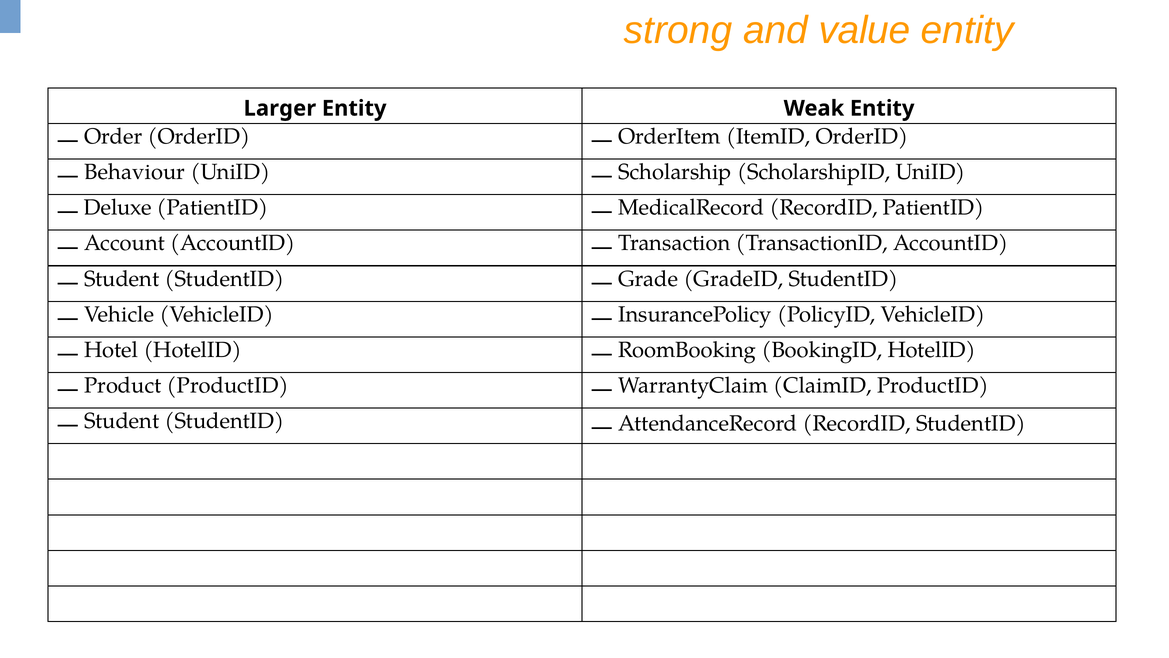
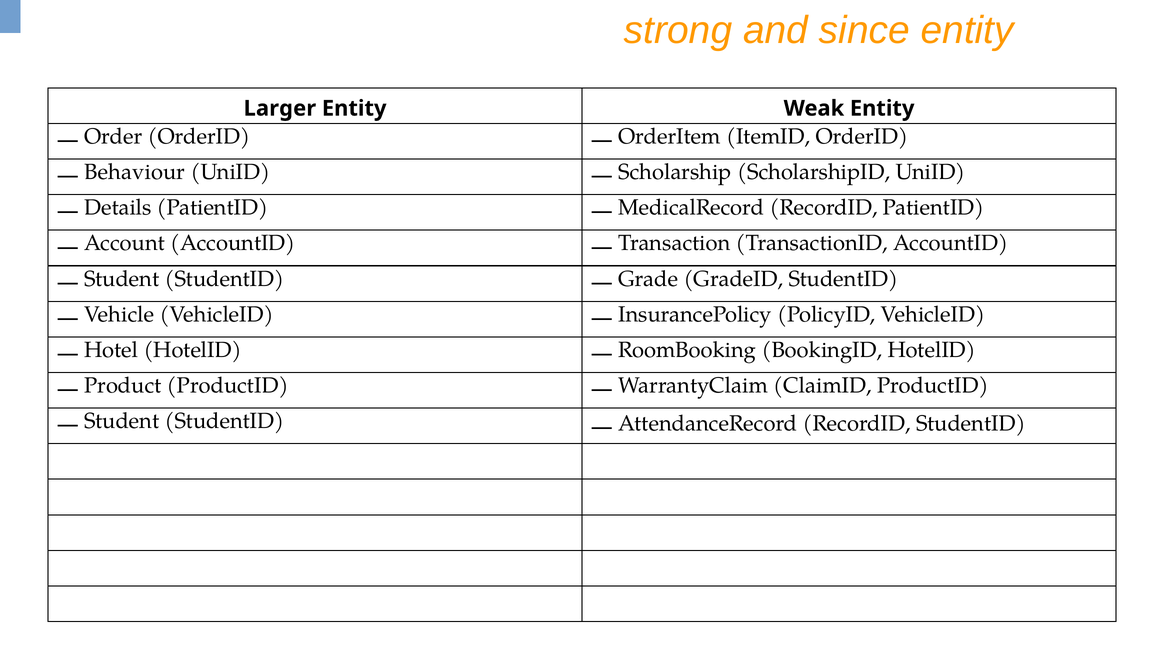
value: value -> since (864, 30)
Deluxe: Deluxe -> Details (118, 208)
